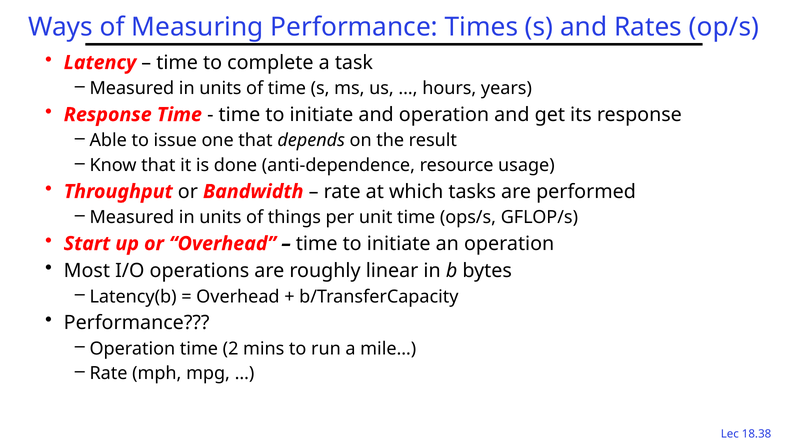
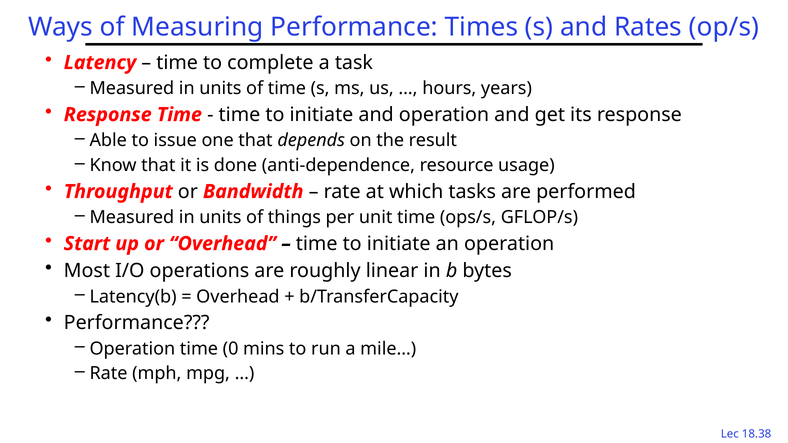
2: 2 -> 0 (231, 349)
